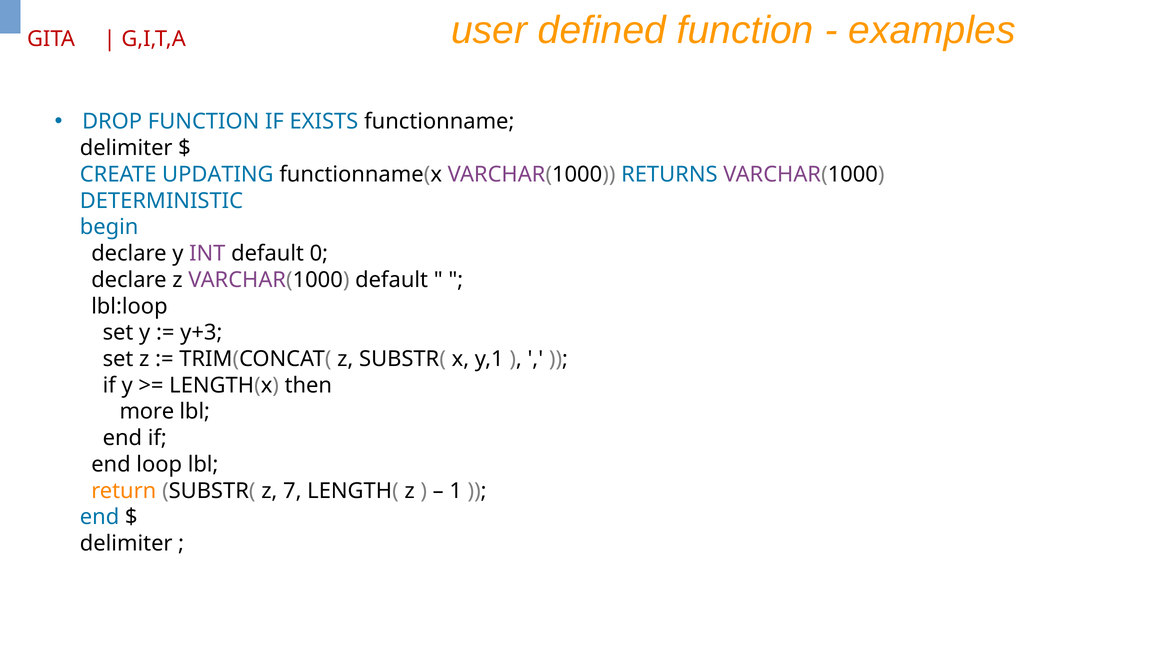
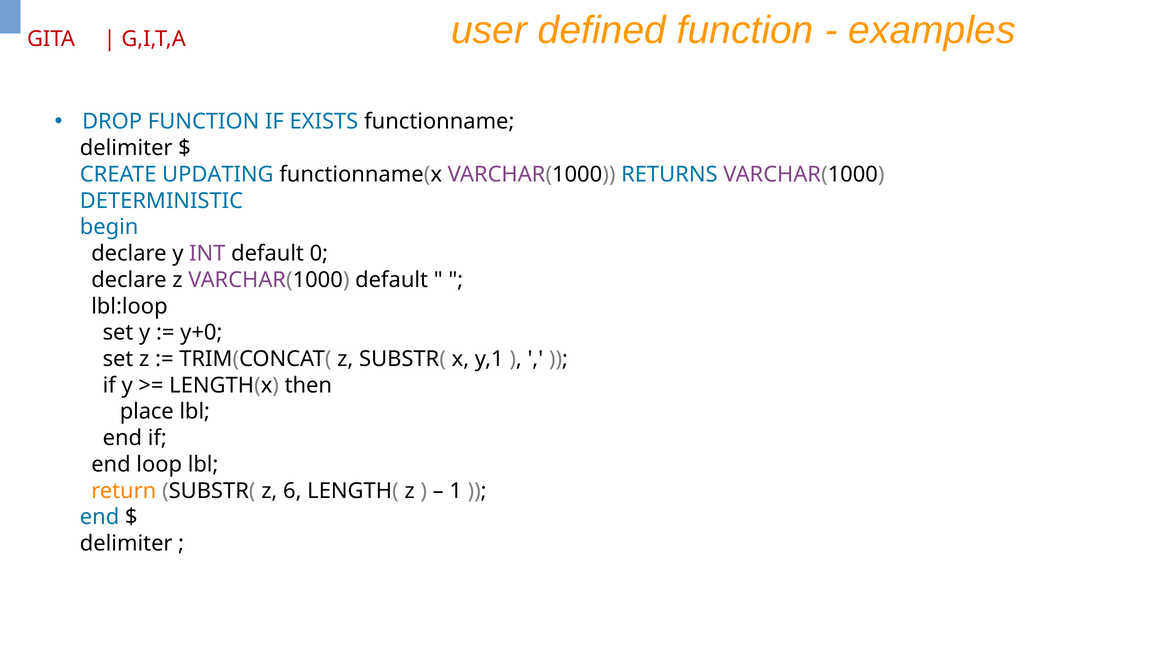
y+3: y+3 -> y+0 (201, 332)
more: more -> place (147, 412)
7: 7 -> 6 (292, 491)
